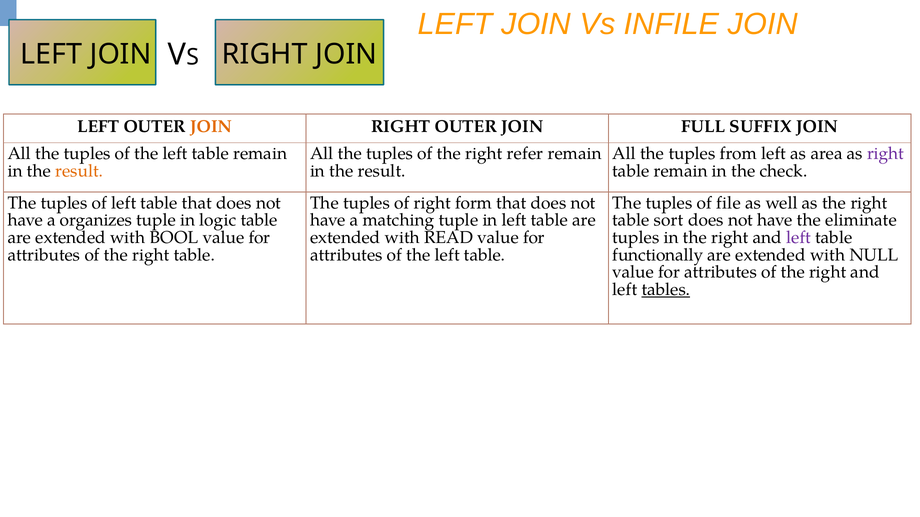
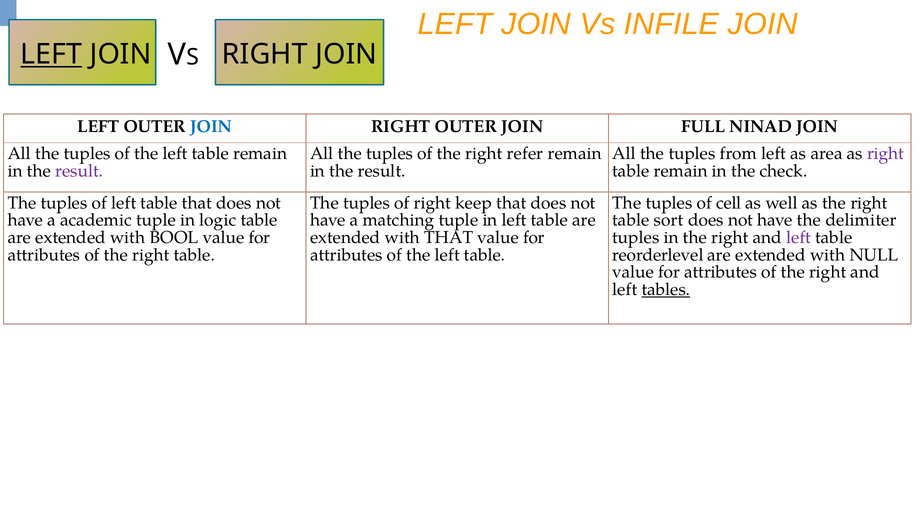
LEFT underline: none -> present (51, 55)
JOIN colour: orange -> blue (211, 127)
SUFFIX: SUFFIX -> NINAD (761, 127)
result colour: orange -> purple (79, 171)
form: form -> keep (474, 203)
file: file -> cell (729, 203)
organizes: organizes -> academic (96, 220)
eliminate: eliminate -> delimiter (861, 220)
with READ: READ -> THAT (449, 238)
functionally: functionally -> reorderlevel (658, 255)
